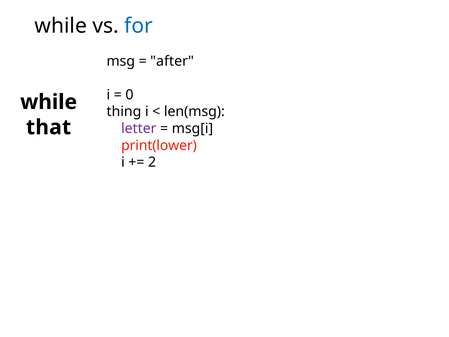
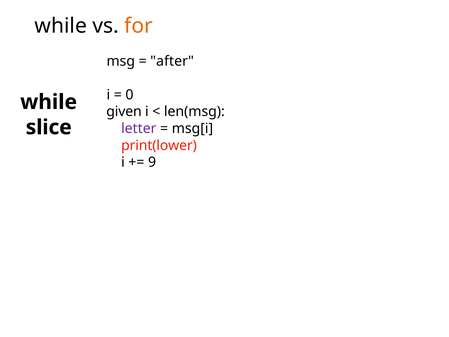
for colour: blue -> orange (139, 26)
thing: thing -> given (124, 112)
that: that -> slice (49, 127)
2: 2 -> 9 (152, 162)
